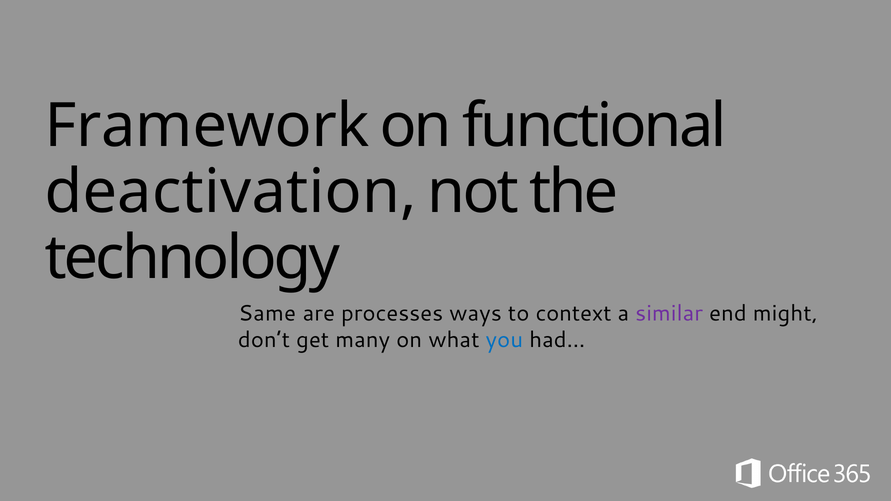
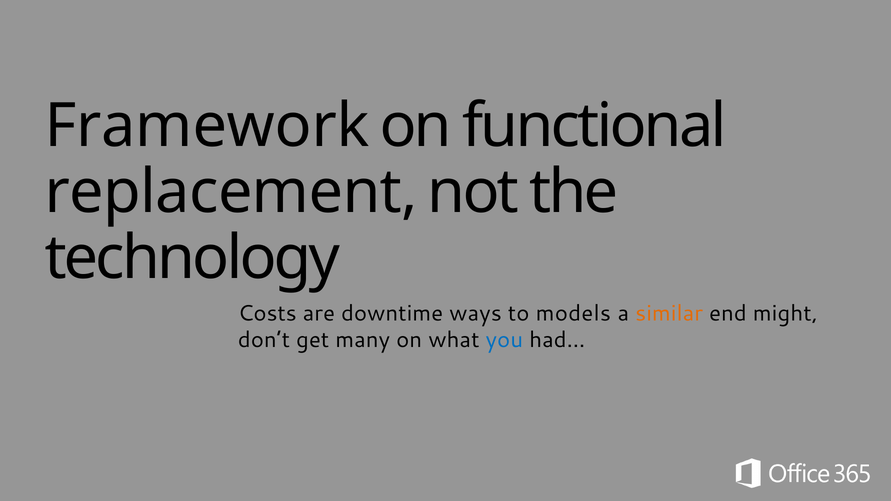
deactivation: deactivation -> replacement (231, 192)
Same: Same -> Costs (267, 313)
processes: processes -> downtime (392, 313)
context: context -> models (573, 313)
similar colour: purple -> orange (669, 313)
